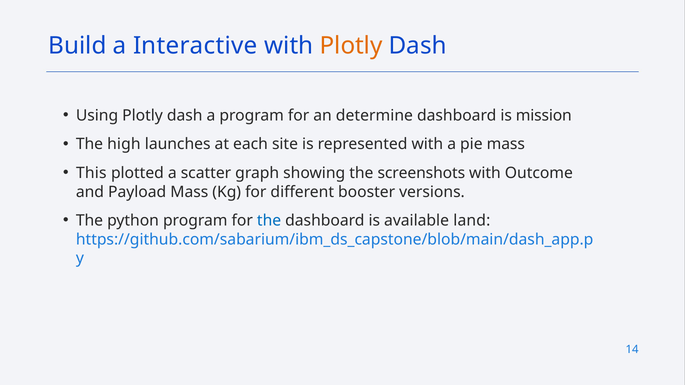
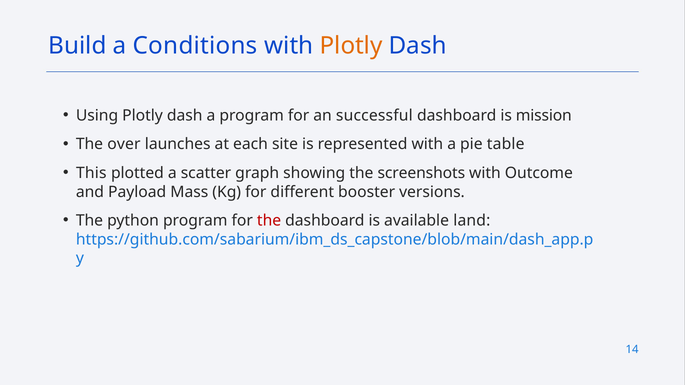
Interactive: Interactive -> Conditions (195, 46)
determine: determine -> successful (374, 116)
high: high -> over (124, 144)
pie mass: mass -> table (506, 144)
the colour: blue -> red (269, 221)
